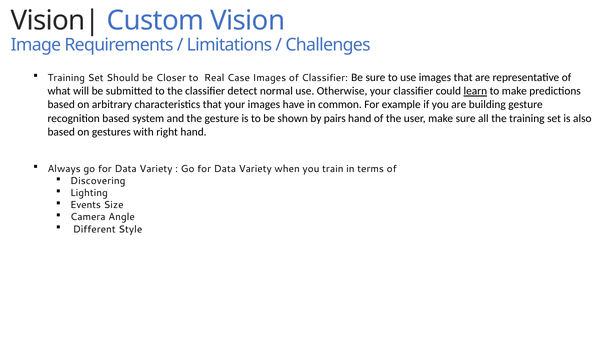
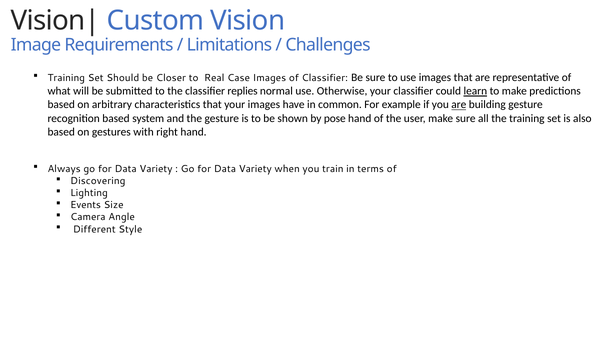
detect: detect -> replies (243, 91)
are underline: none -> present (459, 105)
pairs: pairs -> pose (335, 118)
